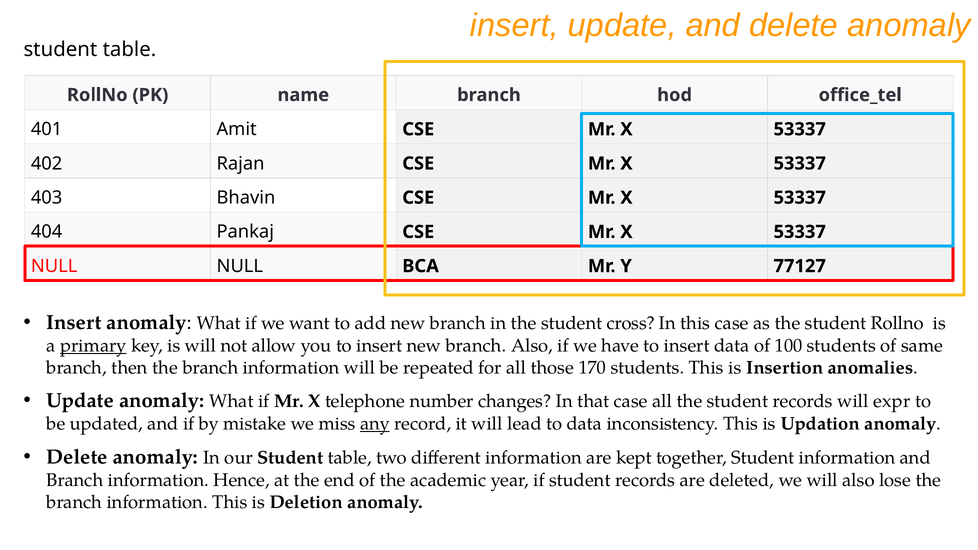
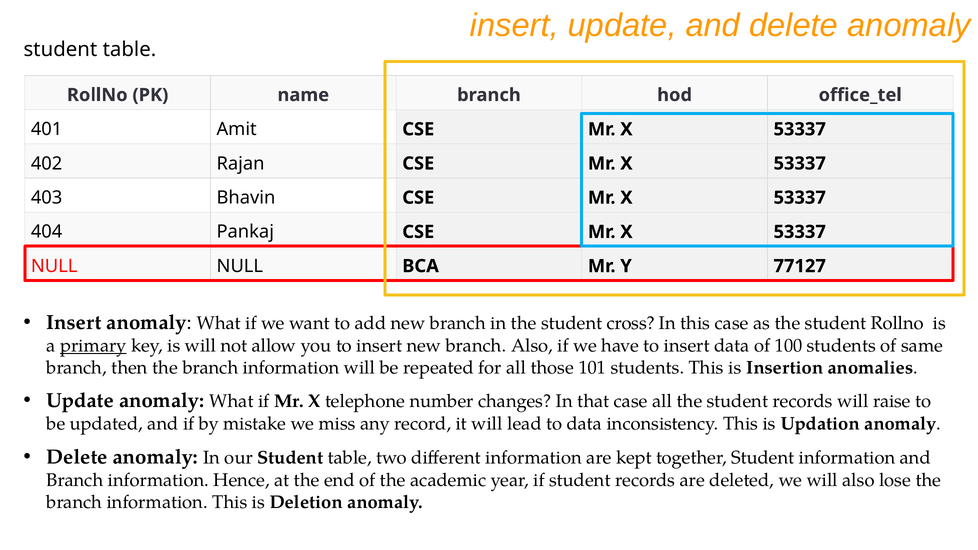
170: 170 -> 101 (592, 368)
expr: expr -> raise (892, 401)
any underline: present -> none (375, 424)
